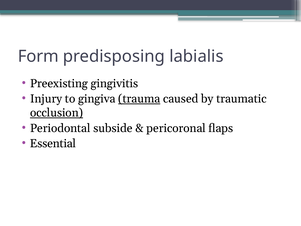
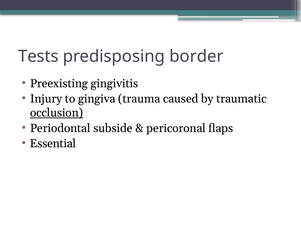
Form: Form -> Tests (38, 56)
labialis: labialis -> border (196, 56)
trauma underline: present -> none (139, 99)
